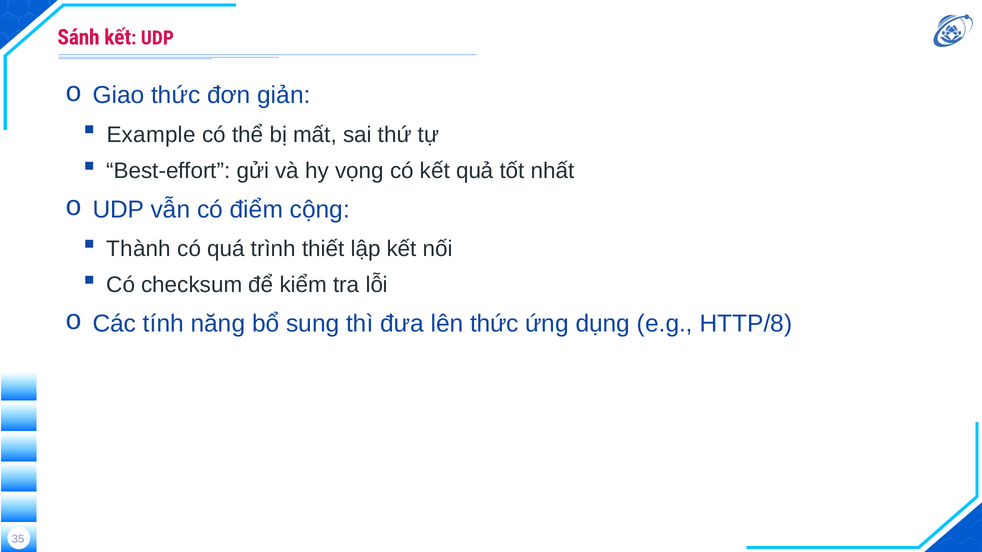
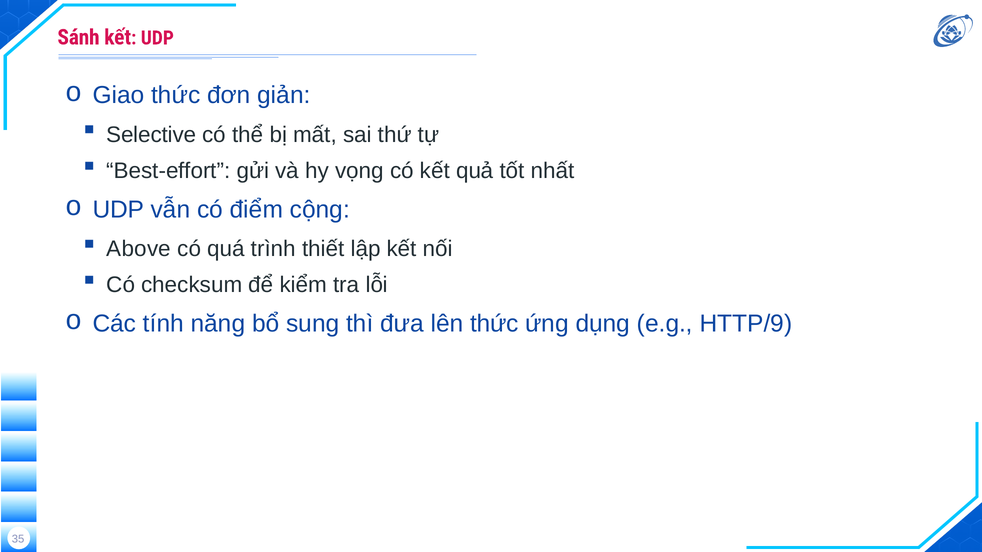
Example: Example -> Selective (151, 135)
Thành: Thành -> Above (139, 249)
HTTP/8: HTTP/8 -> HTTP/9 (746, 324)
